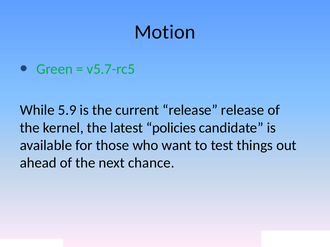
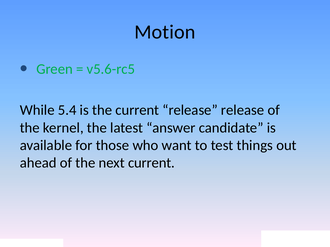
v5.7-rc5: v5.7-rc5 -> v5.6-rc5 (111, 69)
5.9: 5.9 -> 5.4 (67, 110)
policies: policies -> answer (171, 128)
next chance: chance -> current (151, 163)
